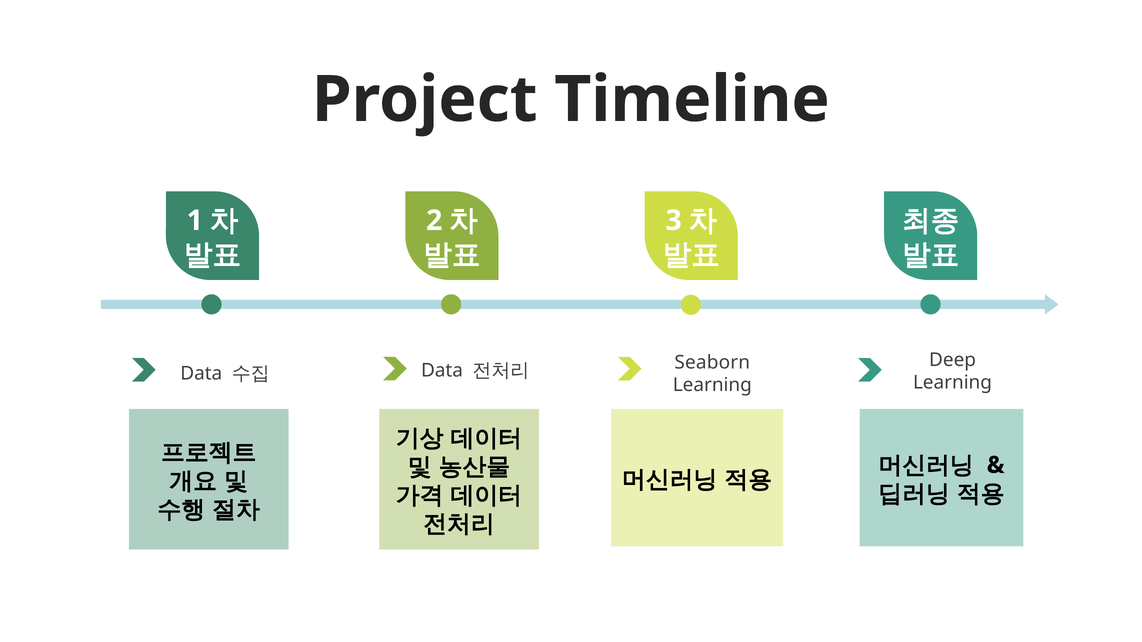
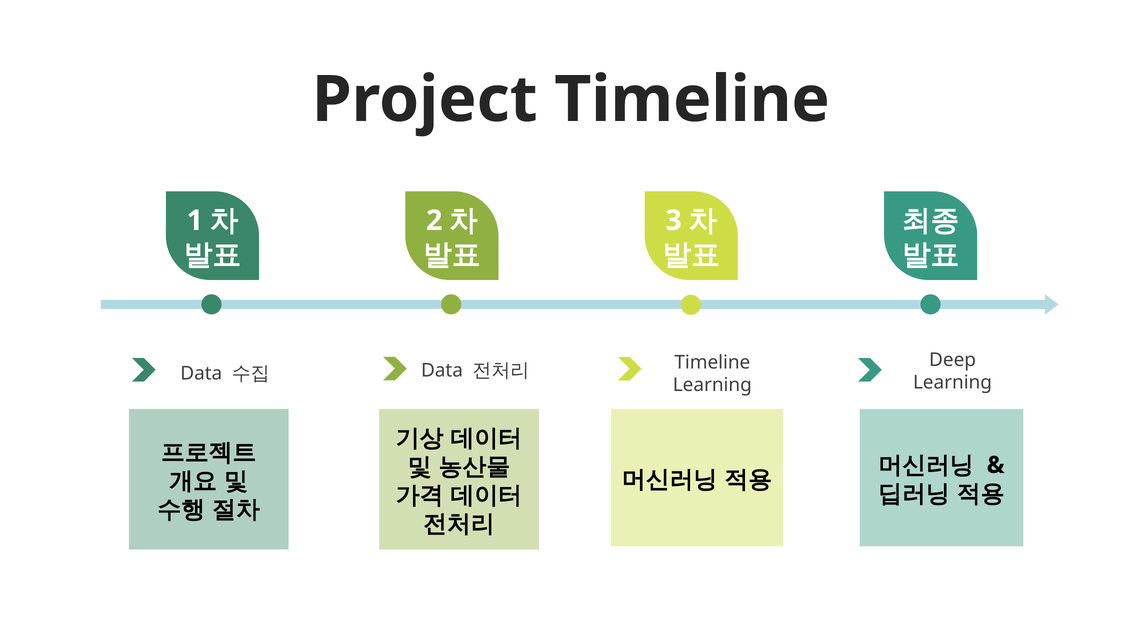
Seaborn: Seaborn -> Timeline (712, 363)
